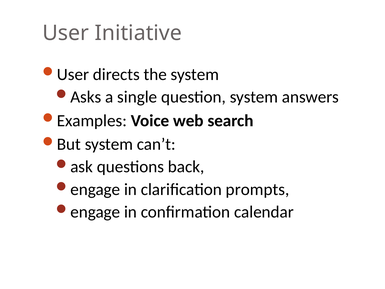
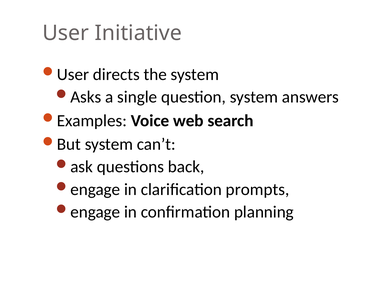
calendar: calendar -> planning (264, 212)
